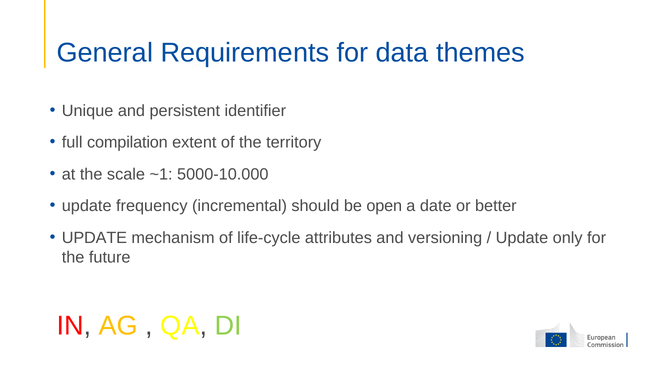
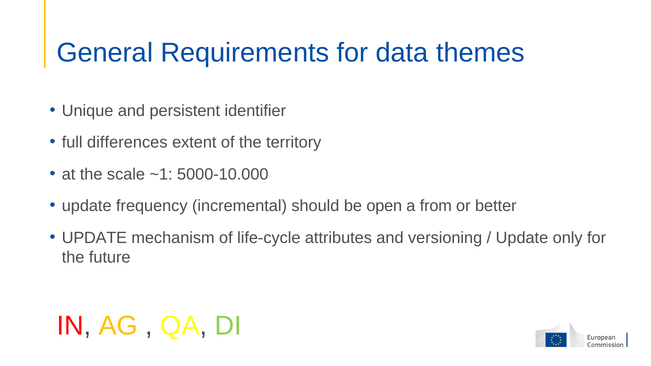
compilation: compilation -> differences (127, 143)
date: date -> from (436, 206)
